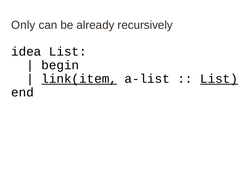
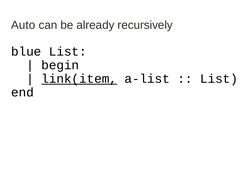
Only: Only -> Auto (23, 25)
idea: idea -> blue (26, 52)
List underline: present -> none (219, 79)
